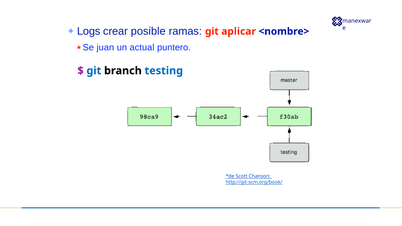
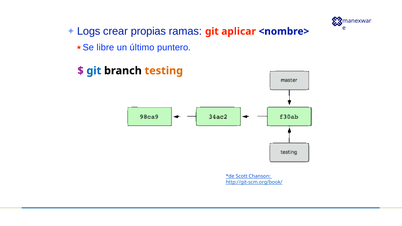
posible: posible -> propias (148, 31)
juan: juan -> libre (105, 48)
actual: actual -> último (142, 48)
testing colour: blue -> orange (164, 71)
